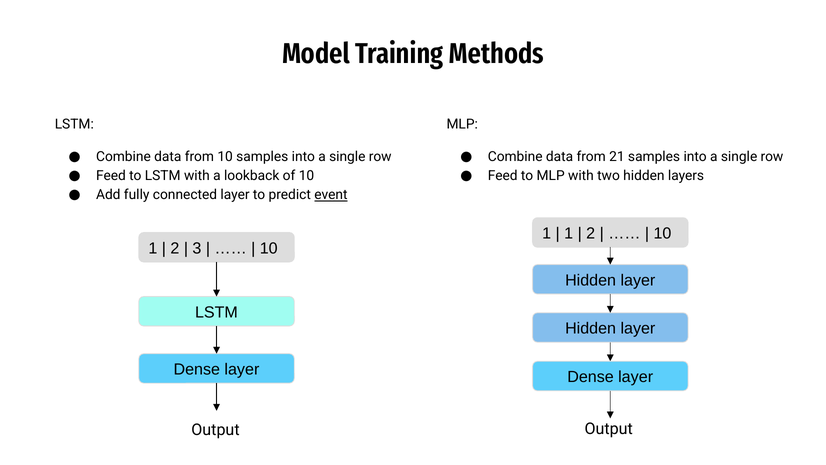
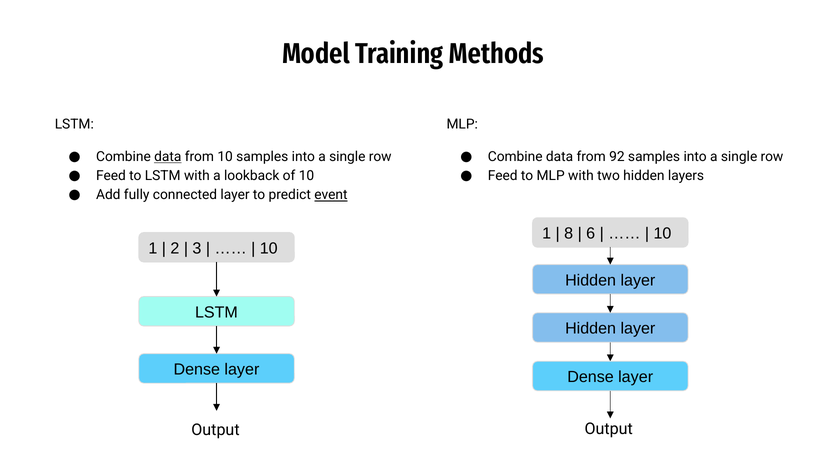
data underline: none -> present (168, 157)
21: 21 -> 92 (617, 157)
1: 1 -> 8 (569, 233)
2: 2 -> 6 (591, 233)
